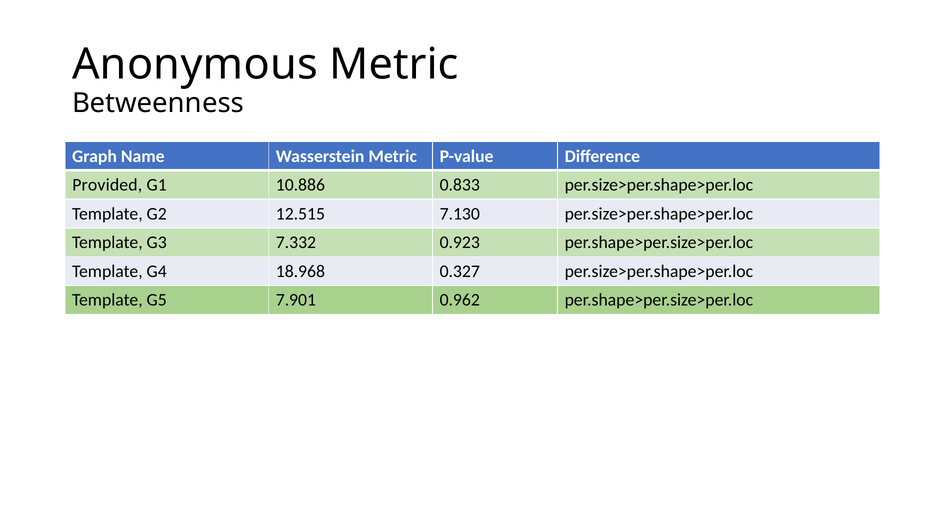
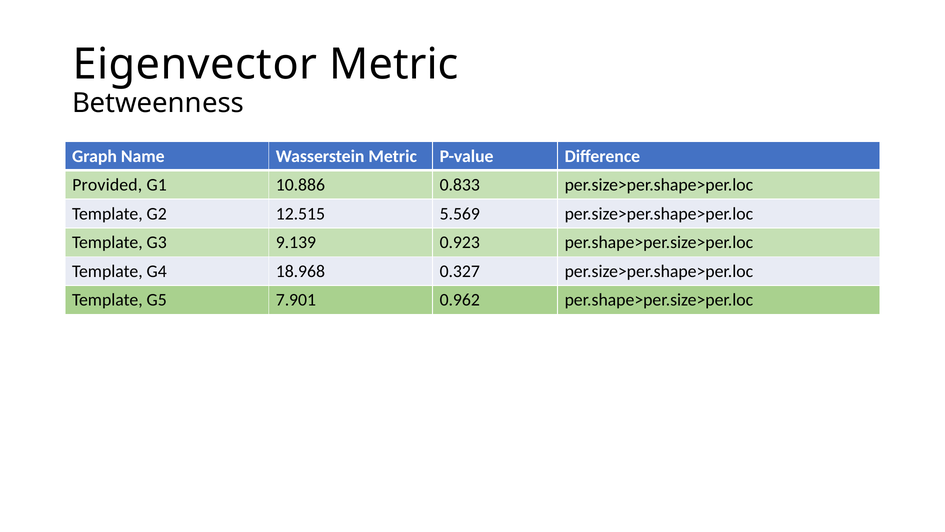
Anonymous: Anonymous -> Eigenvector (195, 65)
7.130: 7.130 -> 5.569 (460, 214)
7.332: 7.332 -> 9.139 (296, 242)
